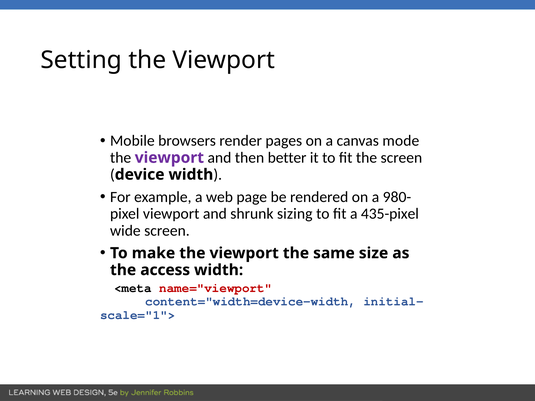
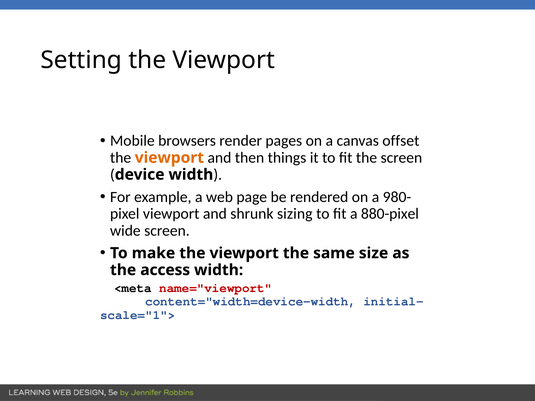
mode: mode -> offset (401, 141)
viewport colour: purple -> orange (169, 158)
better: better -> things (287, 158)
435-pixel: 435-pixel -> 880-pixel (390, 214)
